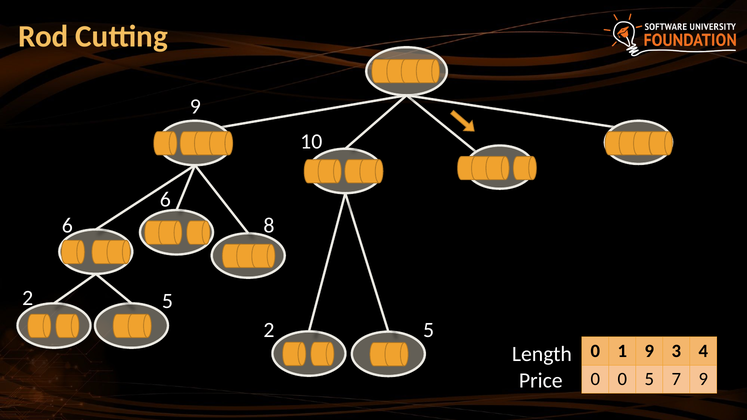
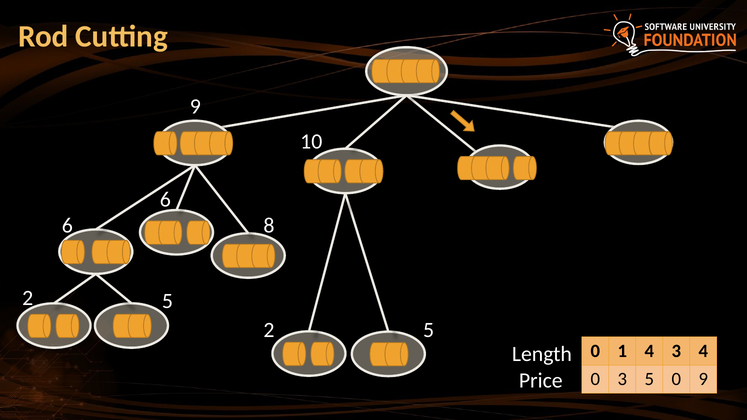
1 9: 9 -> 4 (649, 351)
0 0: 0 -> 3 (622, 380)
5 7: 7 -> 0 (676, 380)
